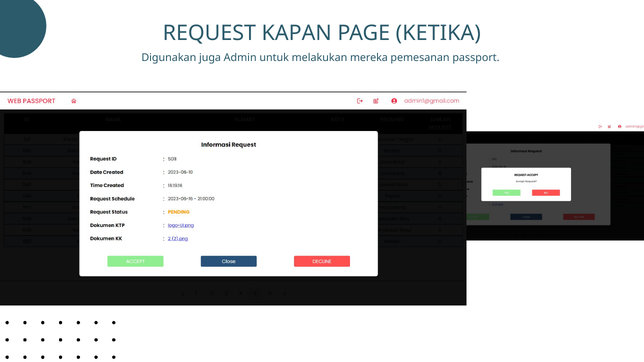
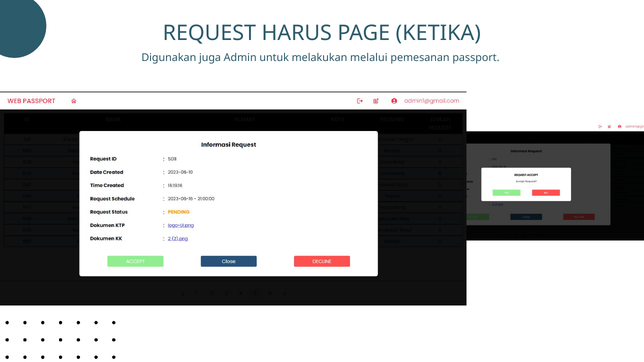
KAPAN: KAPAN -> HARUS (297, 33)
mereka: mereka -> melalui (369, 58)
